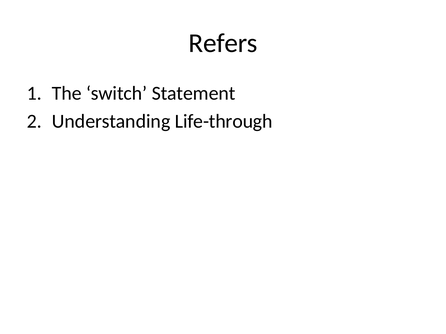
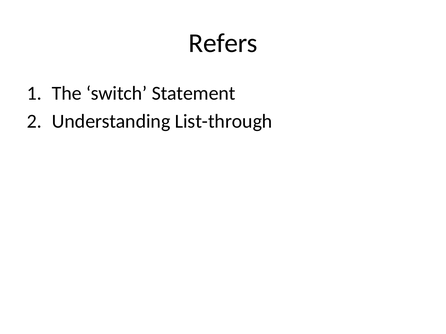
Life-through: Life-through -> List-through (224, 121)
